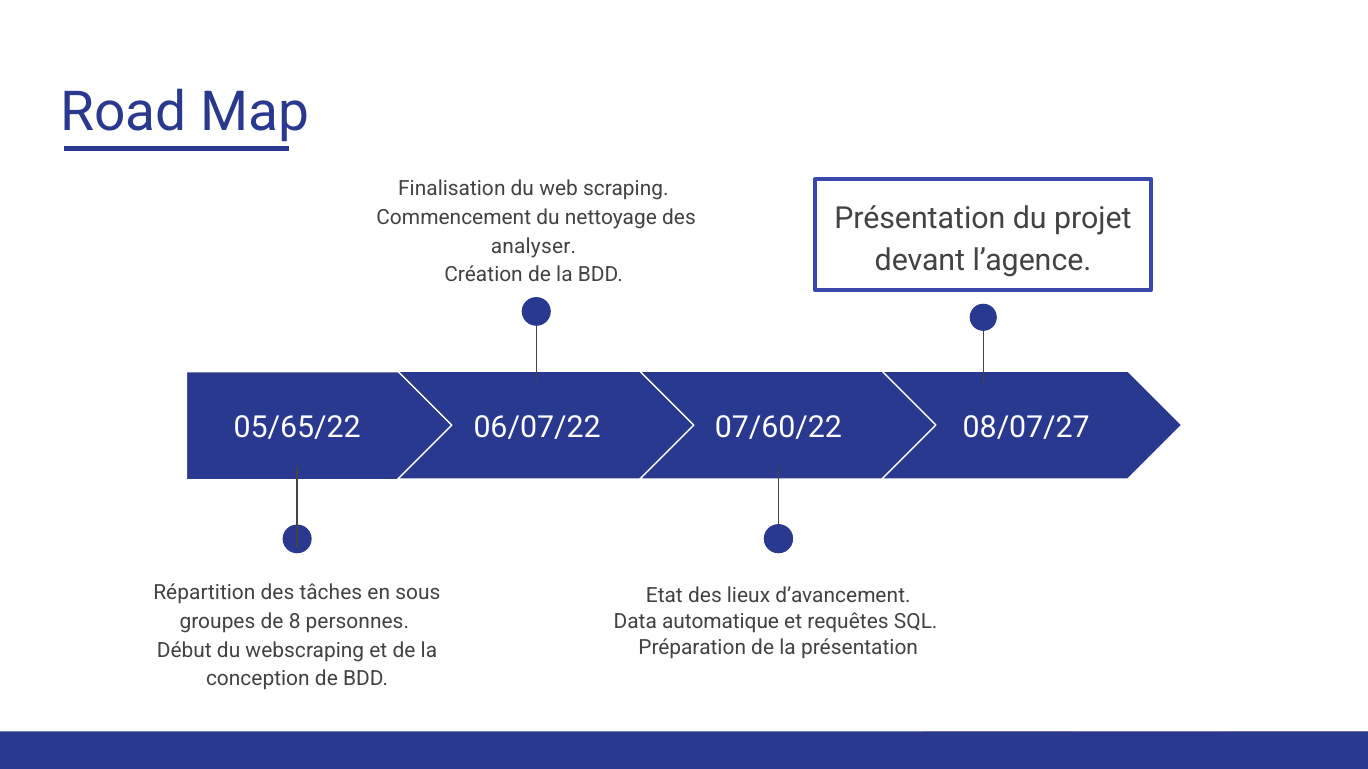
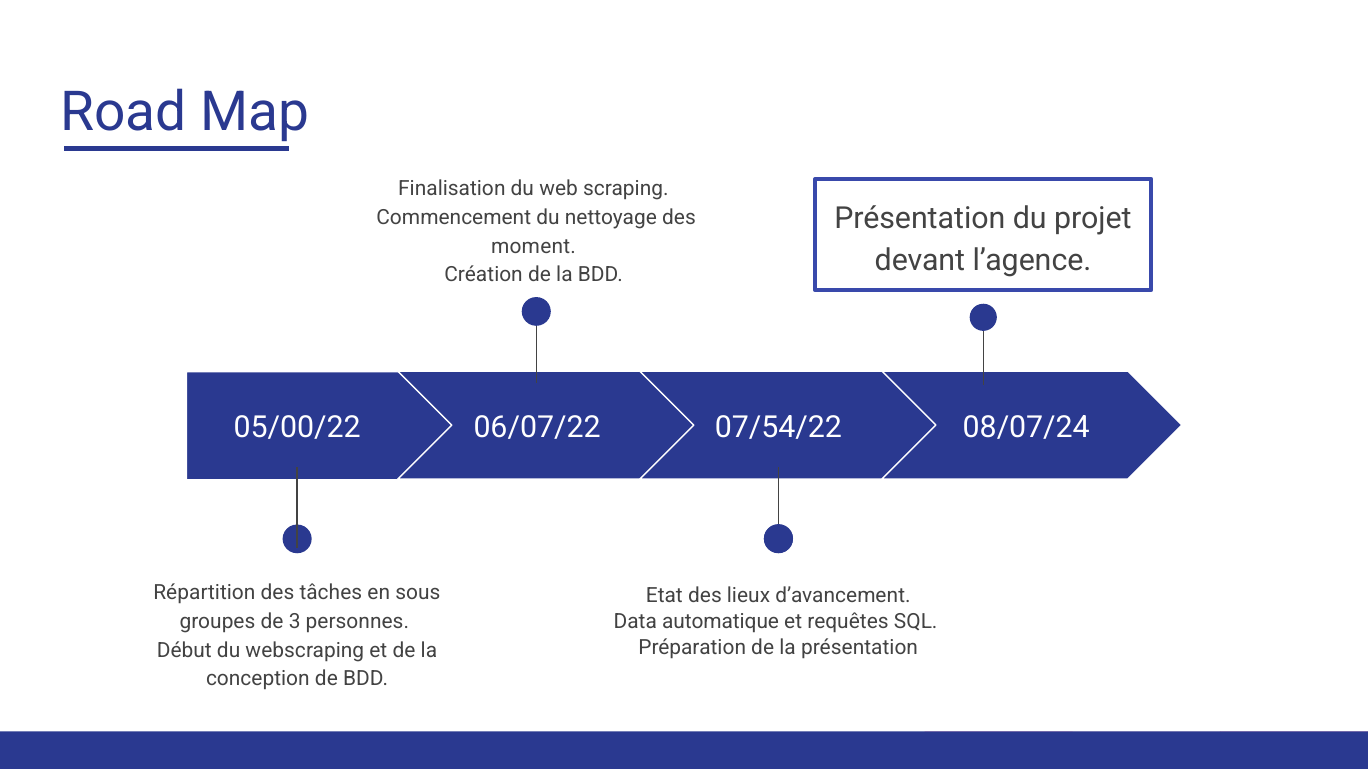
analyser: analyser -> moment (533, 246)
05/65/22: 05/65/22 -> 05/00/22 (297, 427)
07/60/22: 07/60/22 -> 07/54/22 (778, 427)
08/07/27: 08/07/27 -> 08/07/24 (1026, 427)
8: 8 -> 3 (295, 622)
